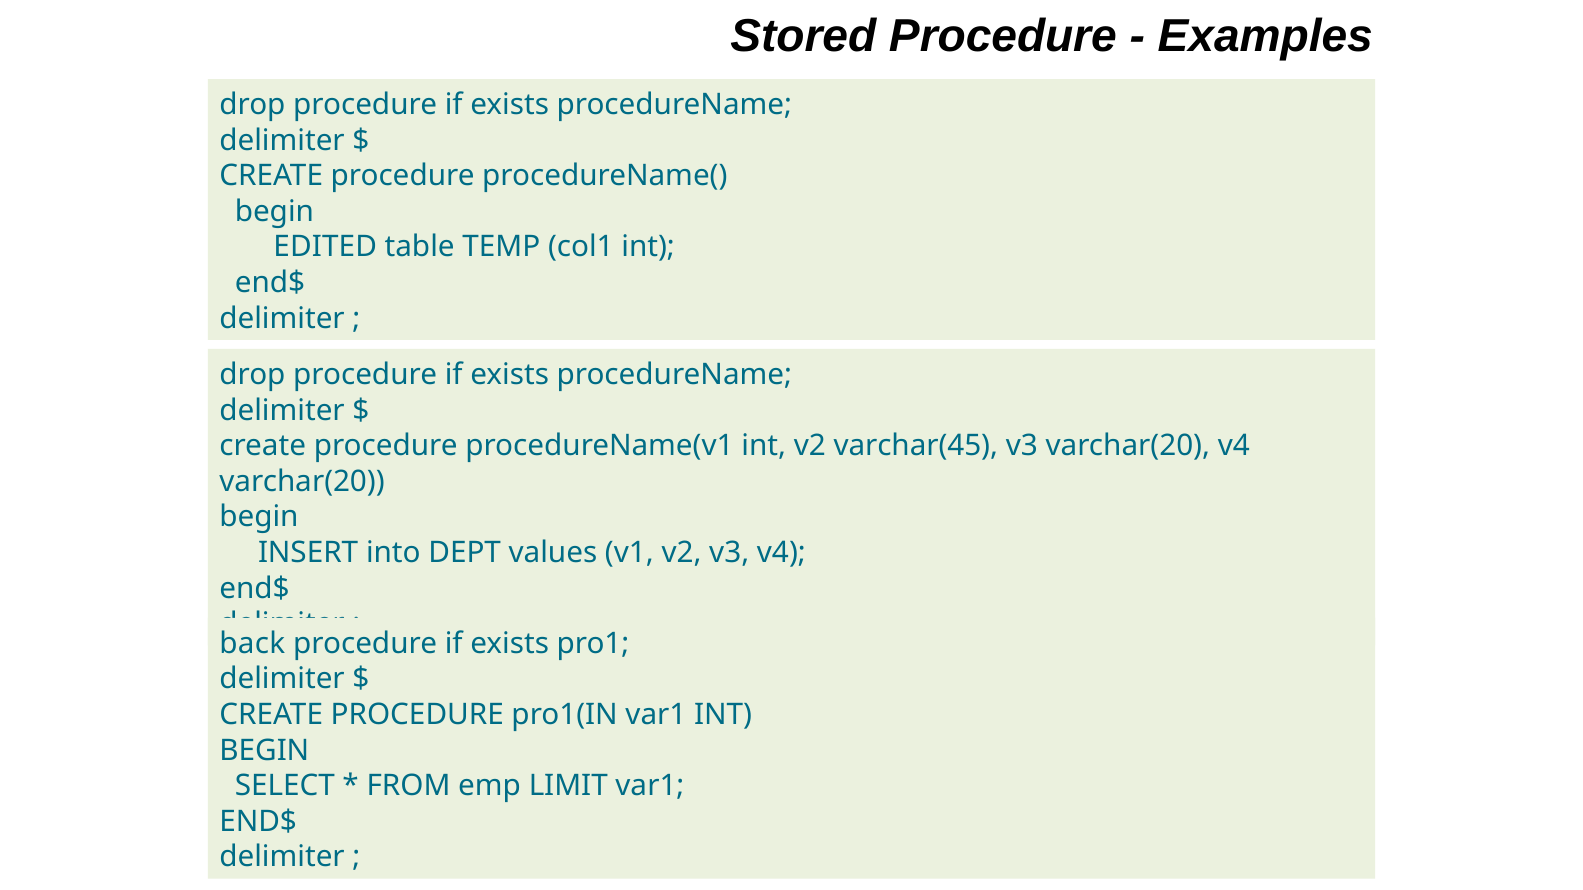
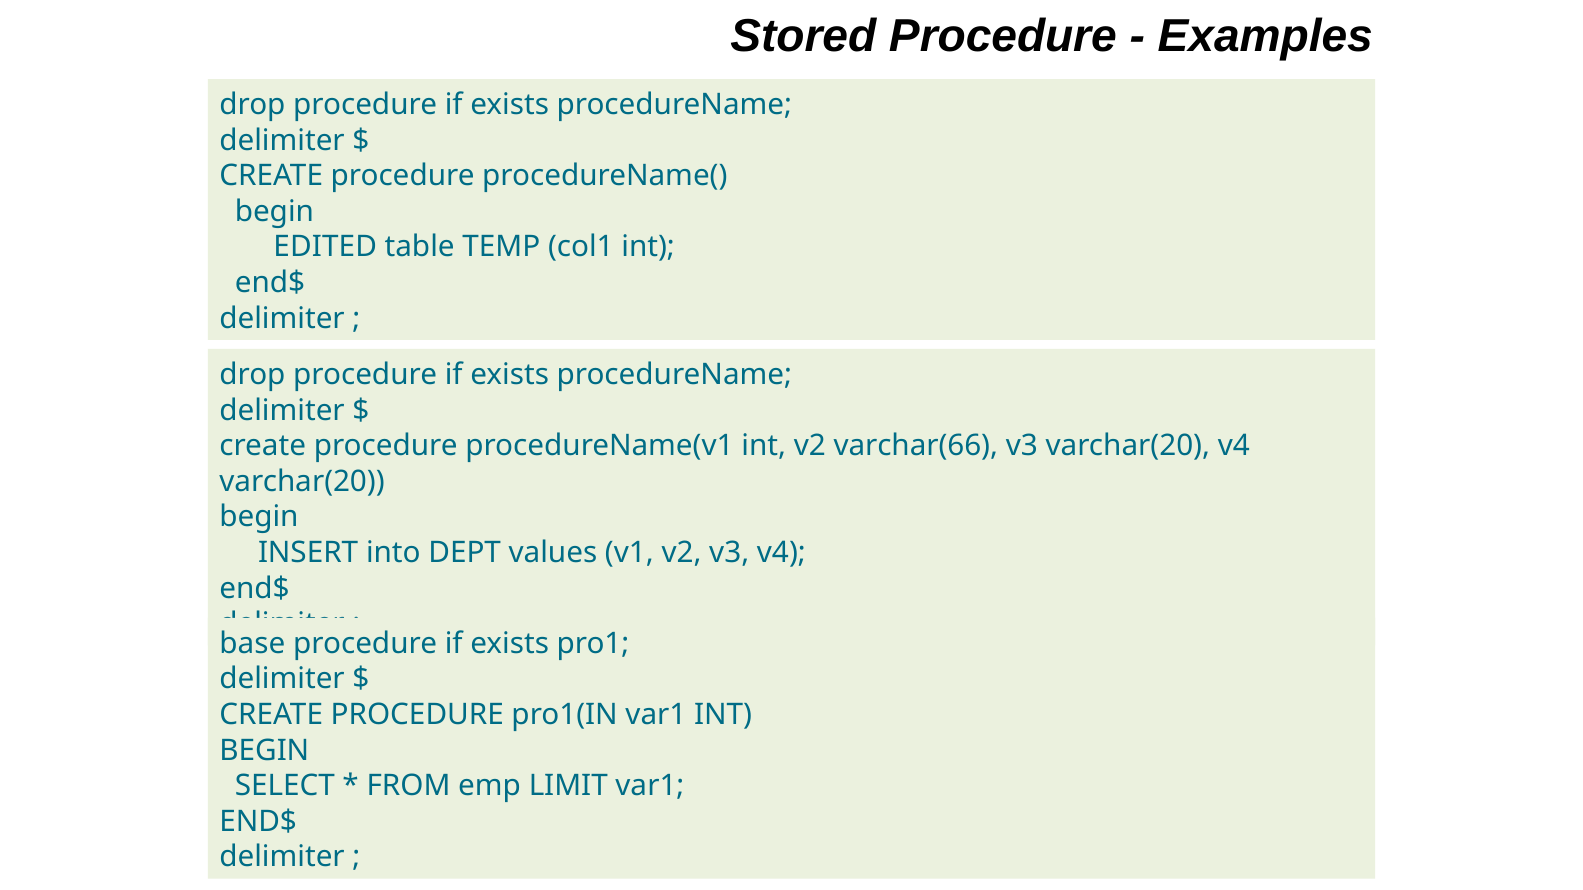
varchar(45: varchar(45 -> varchar(66 (916, 446)
back: back -> base (252, 644)
